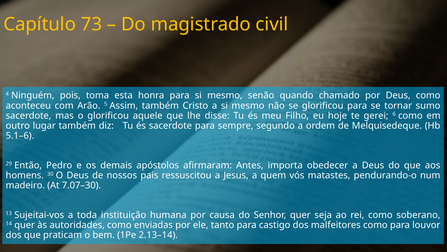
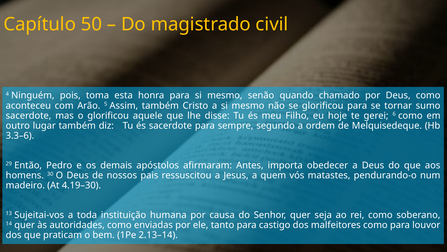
73: 73 -> 50 (91, 24)
5.1–6: 5.1–6 -> 3.3–6 (20, 136)
7.07–30: 7.07–30 -> 4.19–30 (81, 185)
